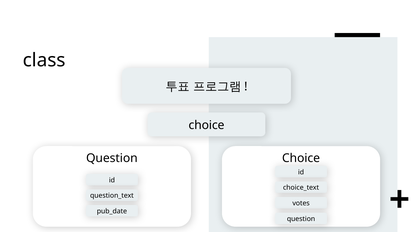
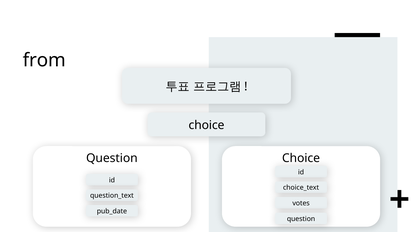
class: class -> from (44, 60)
